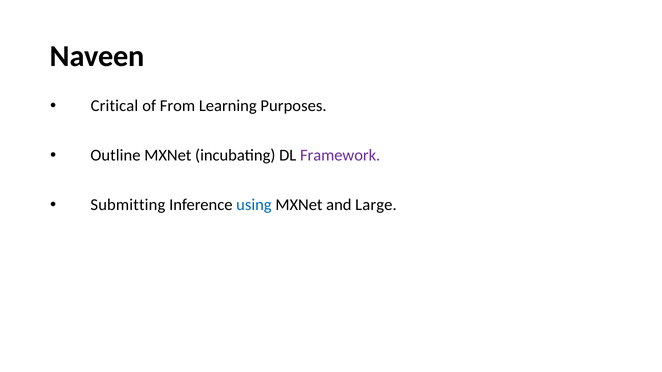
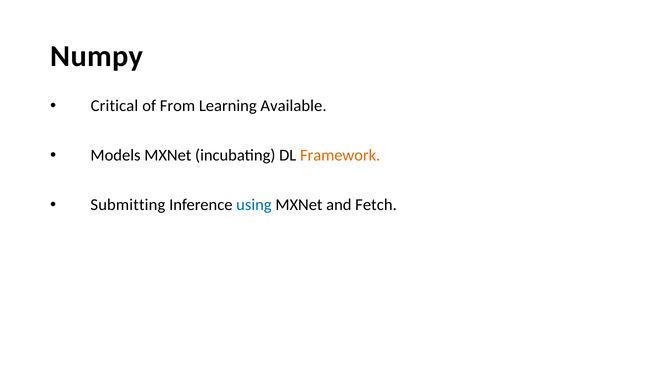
Naveen: Naveen -> Numpy (97, 56)
Purposes: Purposes -> Available (294, 106)
Outline: Outline -> Models (116, 155)
Framework colour: purple -> orange (340, 155)
Large: Large -> Fetch (376, 205)
